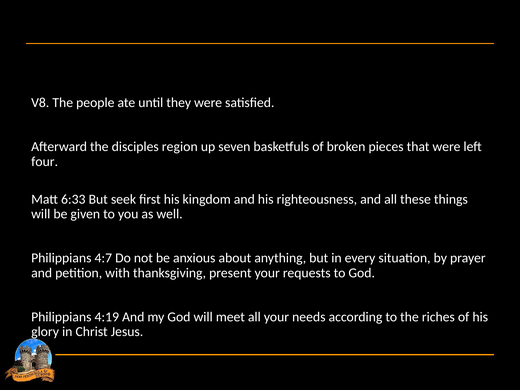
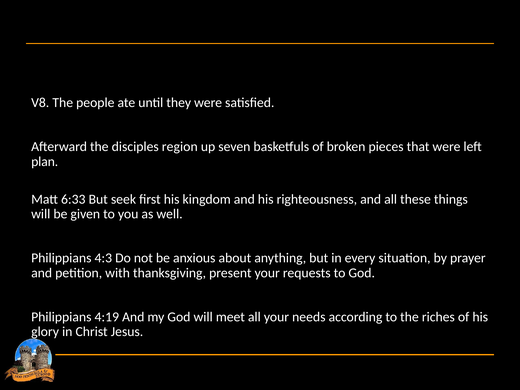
four: four -> plan (45, 162)
4:7: 4:7 -> 4:3 (103, 258)
